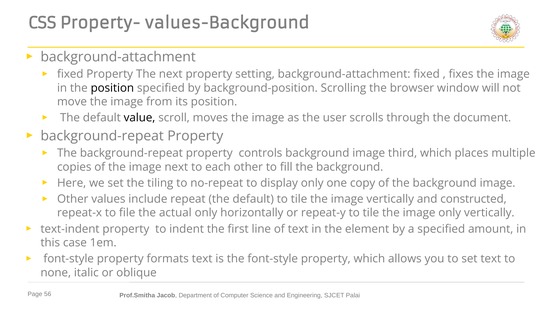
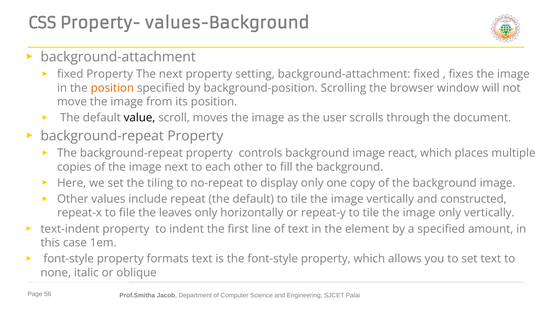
position colour: black -> orange (112, 88)
third: third -> react (403, 153)
actual: actual -> leaves (175, 213)
